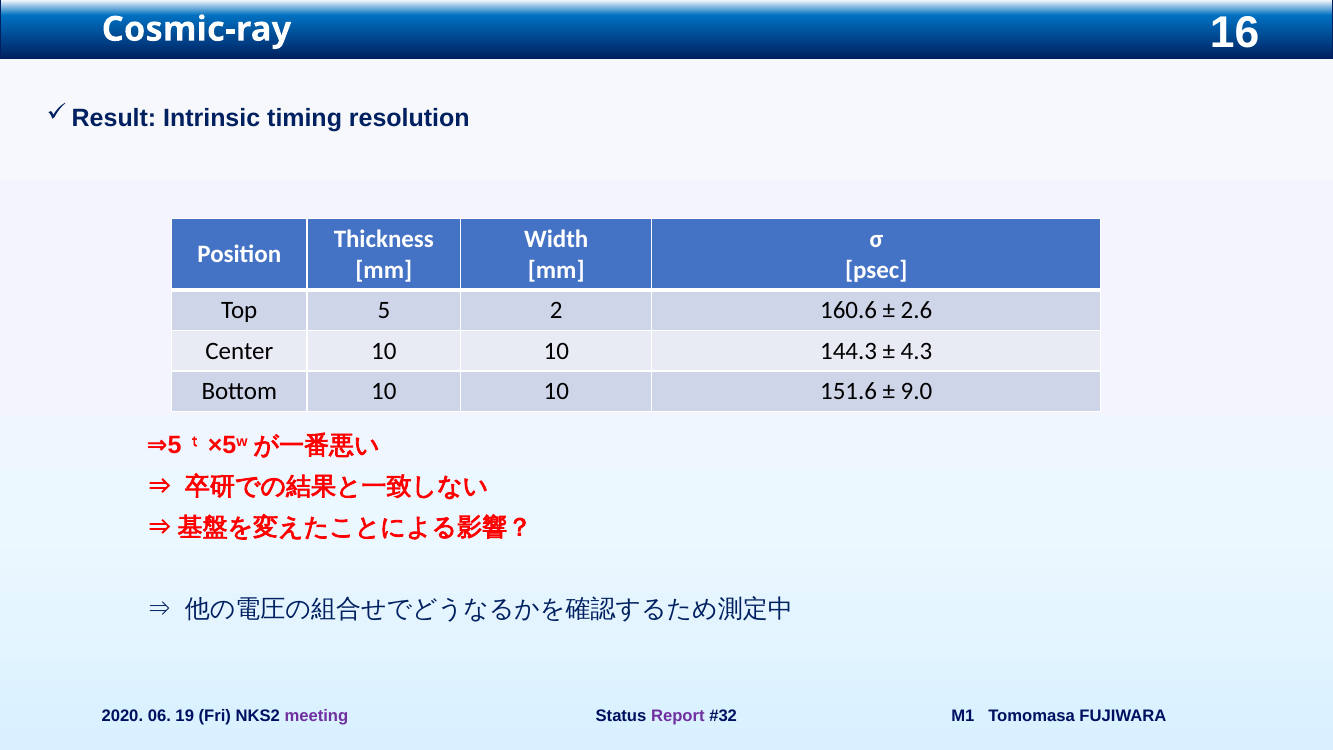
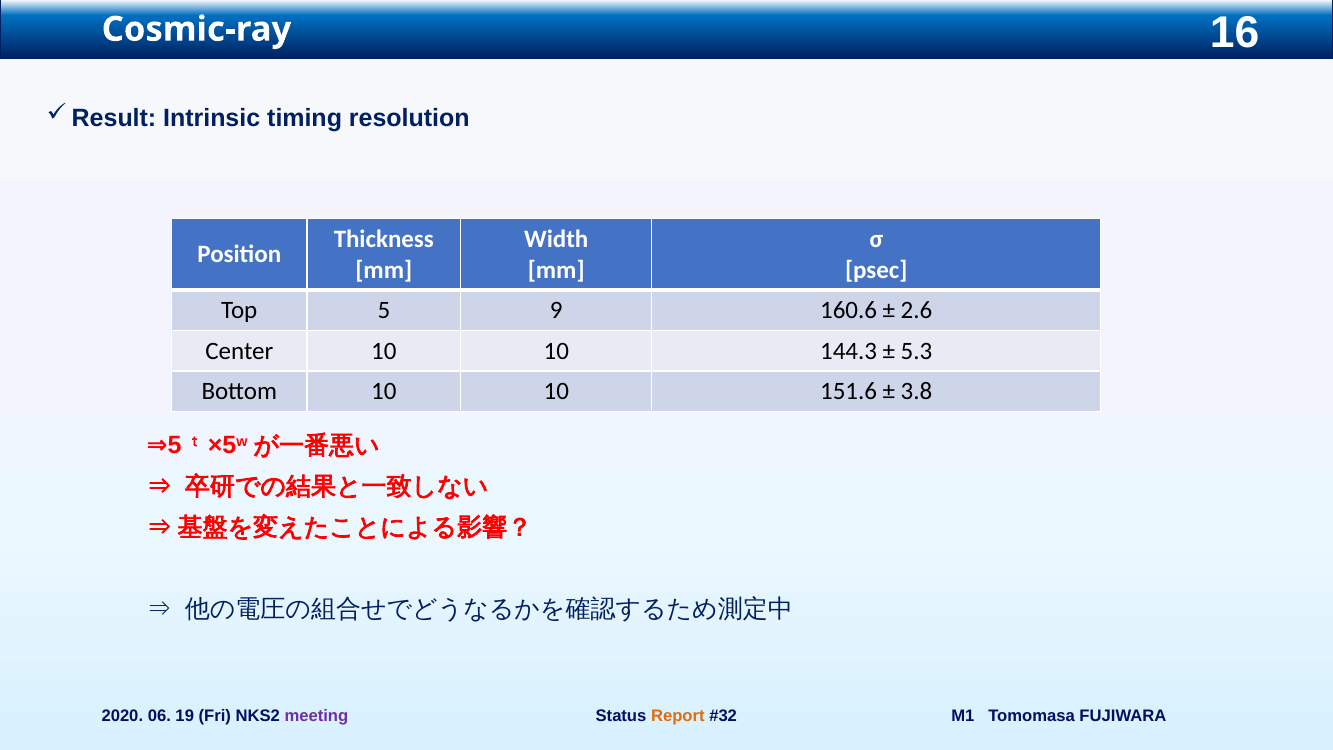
2: 2 -> 9 (556, 310)
4.3: 4.3 -> 5.3 (916, 351)
9.0: 9.0 -> 3.8 (916, 392)
Report colour: purple -> orange (678, 716)
